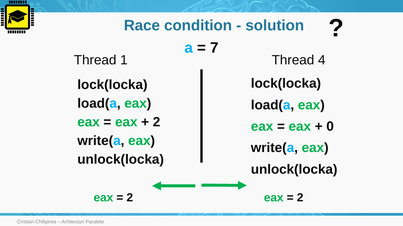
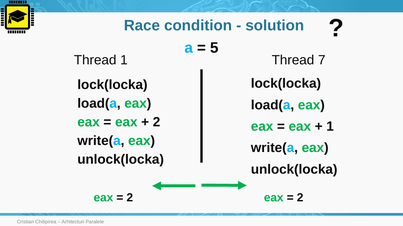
7: 7 -> 5 (214, 48)
4: 4 -> 7 (322, 60)
0: 0 -> 1 (330, 127)
